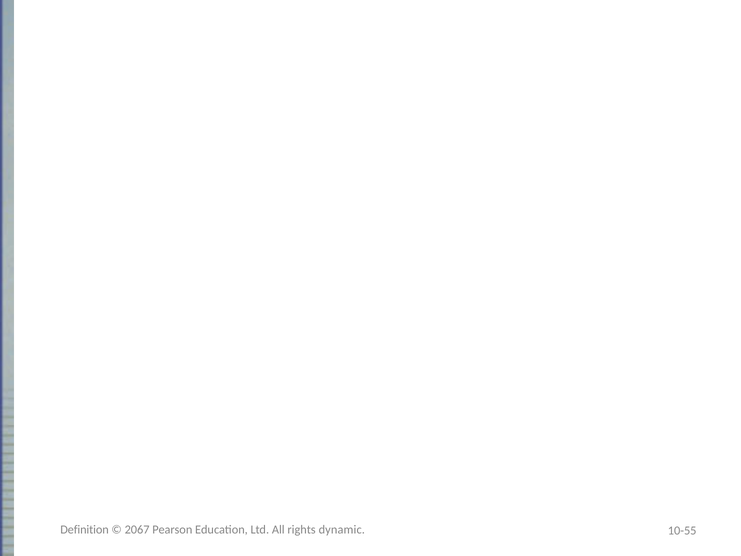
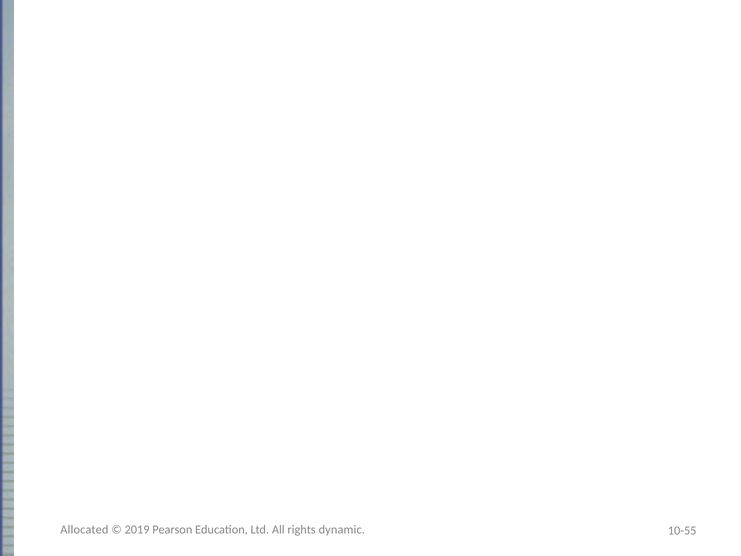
Definition: Definition -> Allocated (84, 529)
2067: 2067 -> 2019 (137, 529)
